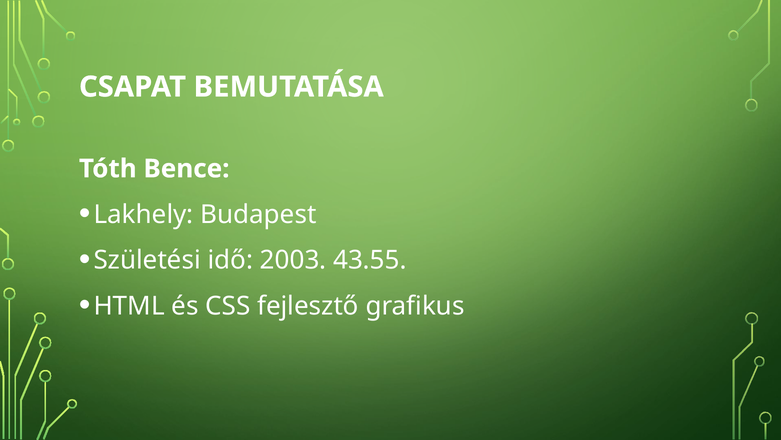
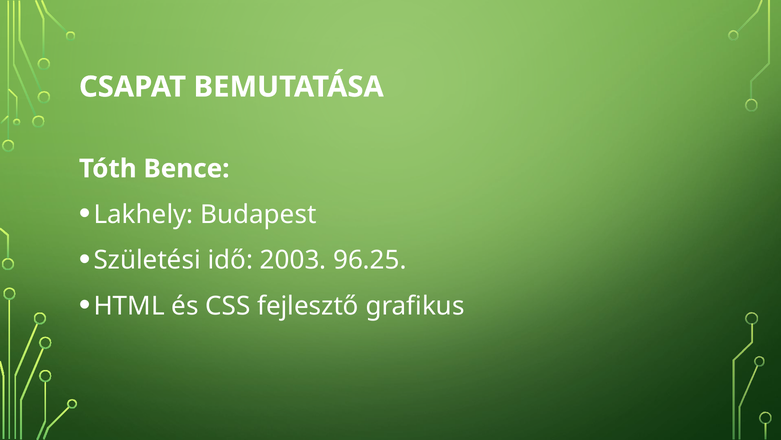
43.55: 43.55 -> 96.25 (370, 260)
